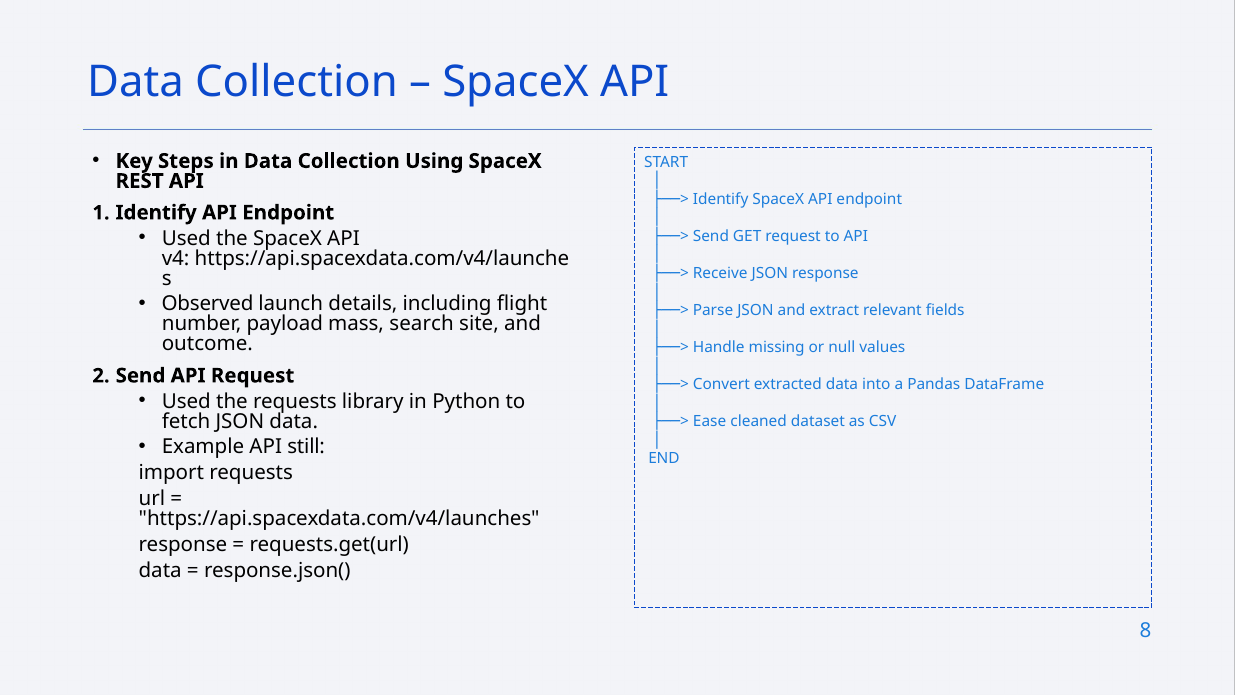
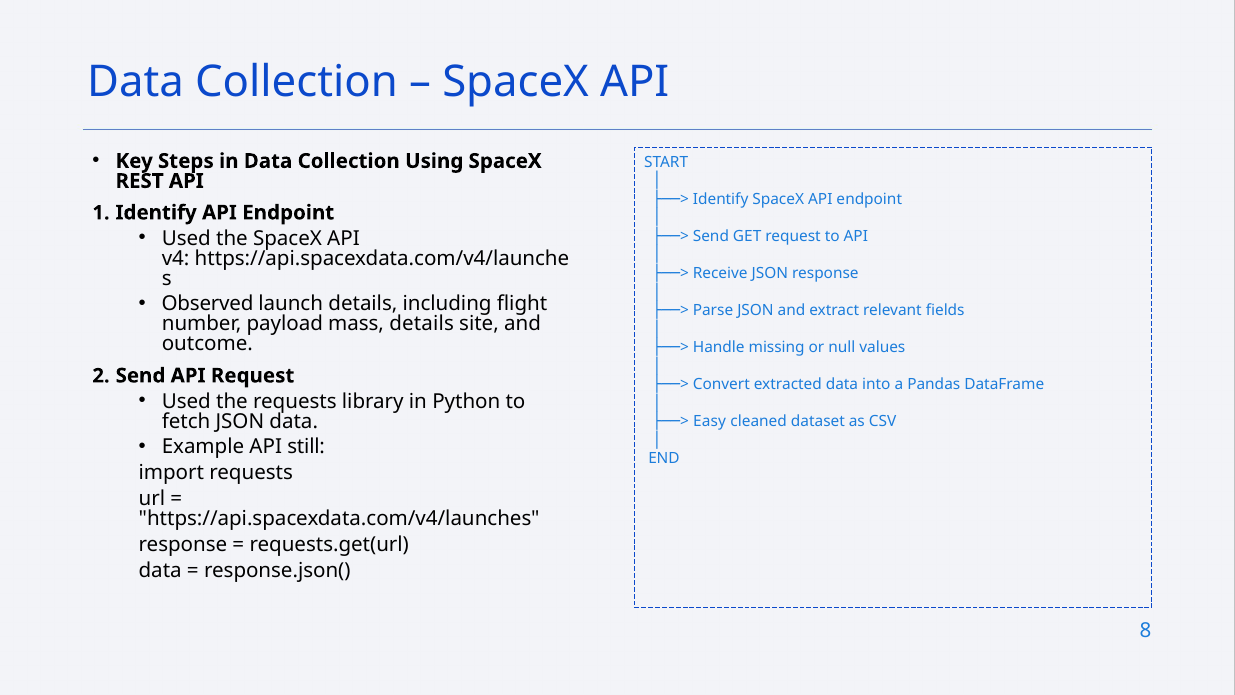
mass search: search -> details (422, 324)
Ease: Ease -> Easy (710, 421)
